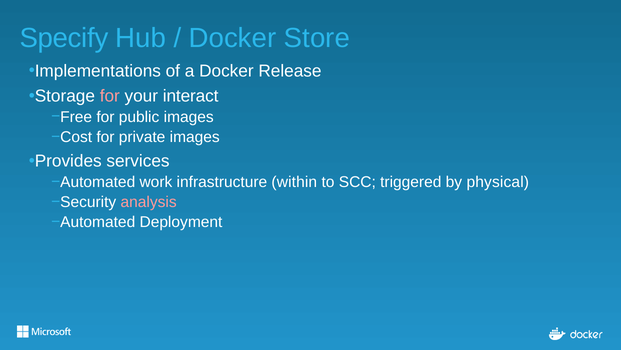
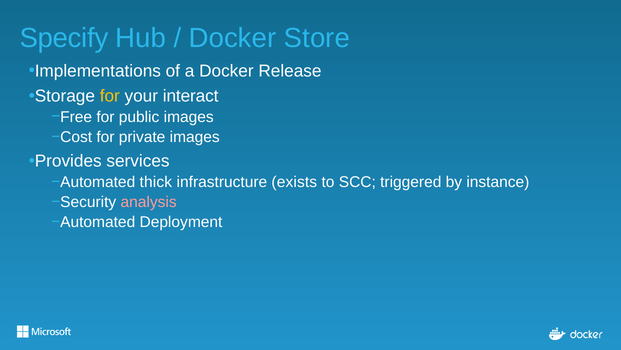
for colour: pink -> yellow (110, 96)
work: work -> thick (156, 182)
within: within -> exists (294, 182)
physical: physical -> instance (498, 182)
